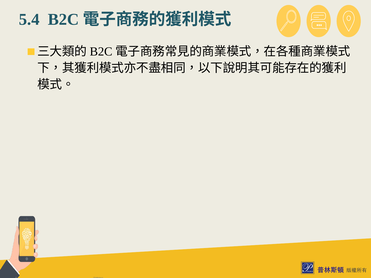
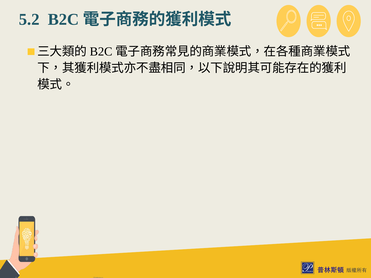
5.4: 5.4 -> 5.2 (29, 19)
